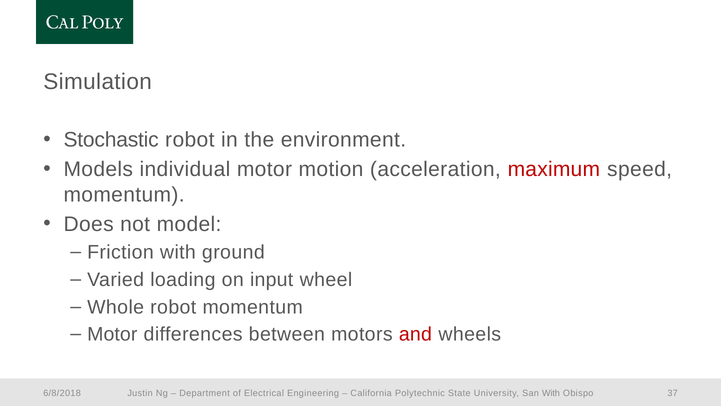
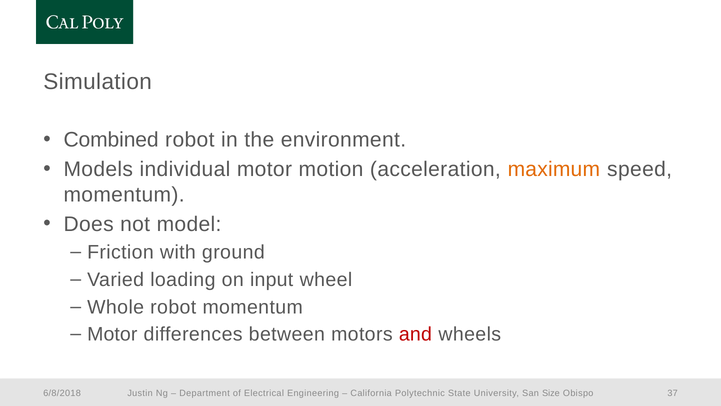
Stochastic: Stochastic -> Combined (111, 140)
maximum colour: red -> orange (554, 169)
San With: With -> Size (551, 393)
